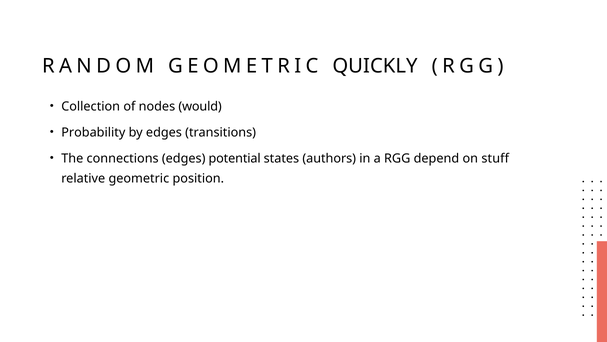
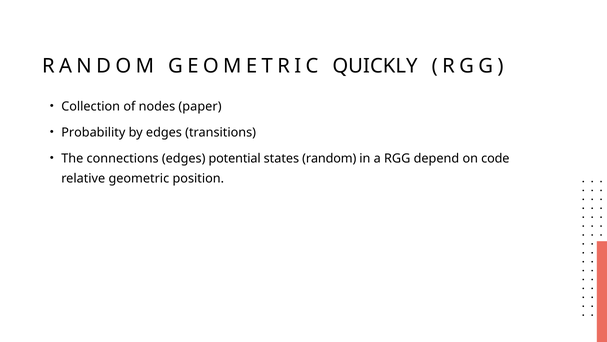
would: would -> paper (200, 106)
states authors: authors -> random (329, 158)
stuff: stuff -> code (495, 158)
